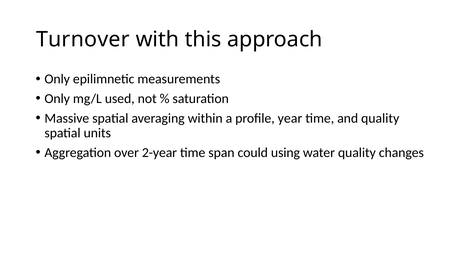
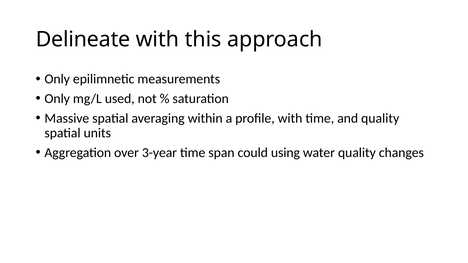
Turnover: Turnover -> Delineate (83, 39)
profile year: year -> with (290, 118)
2-year: 2-year -> 3-year (159, 153)
